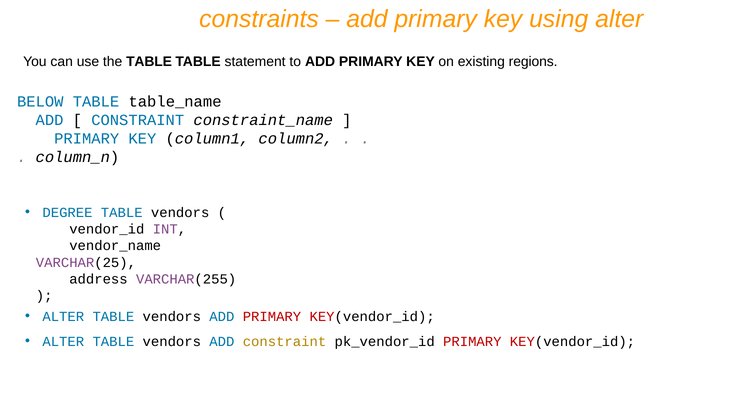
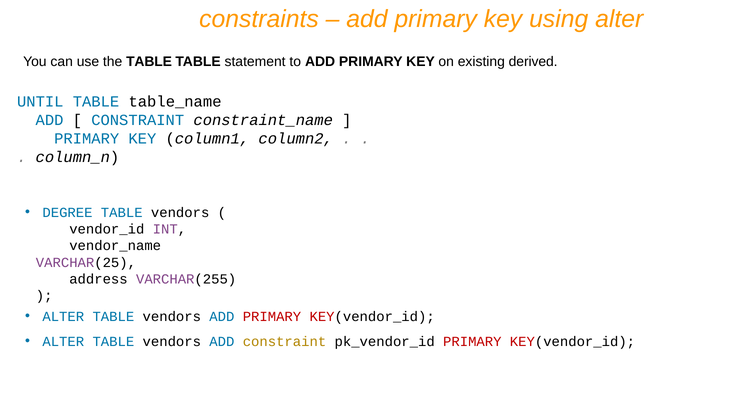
regions: regions -> derived (533, 62)
BELOW: BELOW -> UNTIL (40, 102)
